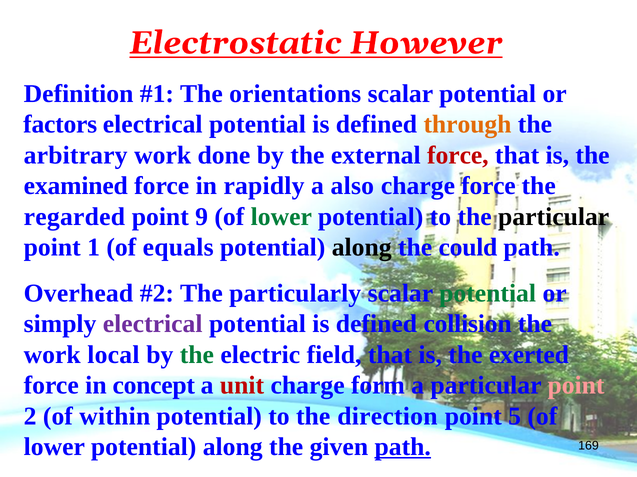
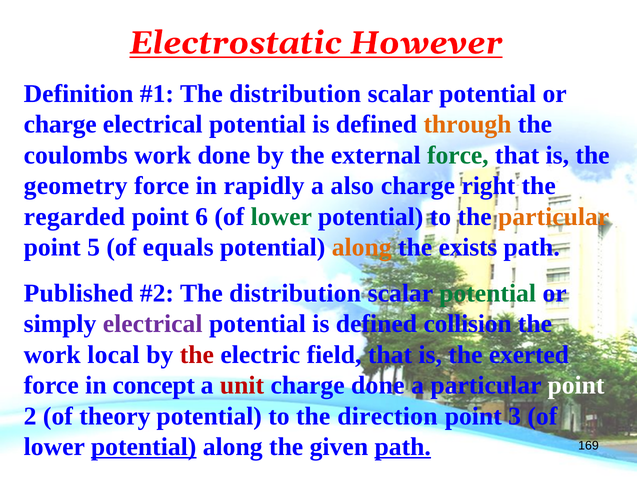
orientations: orientations -> distribution (295, 94)
factors: factors -> charge (60, 125)
arbitrary: arbitrary -> coulombs (76, 156)
force colour: red -> green (458, 156)
examined: examined -> geometry (76, 186)
charge force: force -> right (488, 186)
9: 9 -> 6 (202, 217)
particular colour: black -> orange (554, 217)
1: 1 -> 5 (94, 248)
along colour: black -> orange (362, 248)
could: could -> exists (468, 248)
Overhead: Overhead -> Published (79, 294)
particularly: particularly -> distribution (295, 294)
the colour: green -> red (197, 355)
charge form: form -> done (378, 386)
point colour: pink -> white (576, 386)
within: within -> theory (115, 417)
5: 5 -> 3 (515, 417)
potential underline: none -> present (144, 448)
